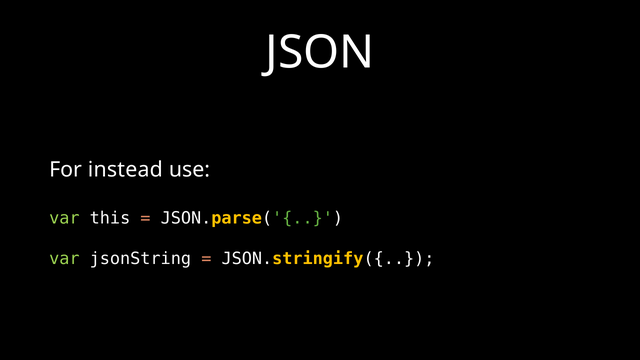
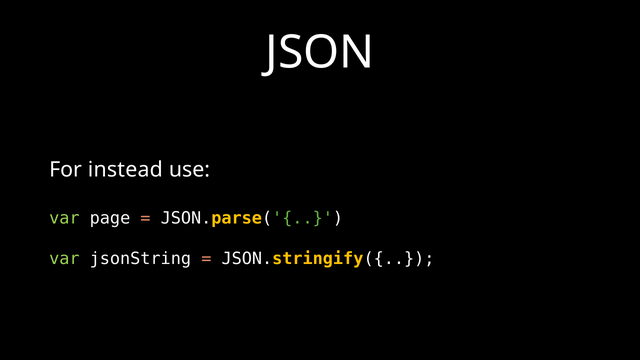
this: this -> page (110, 218)
